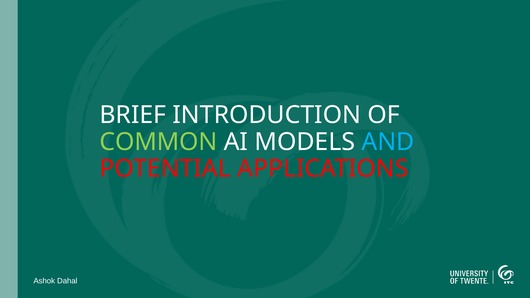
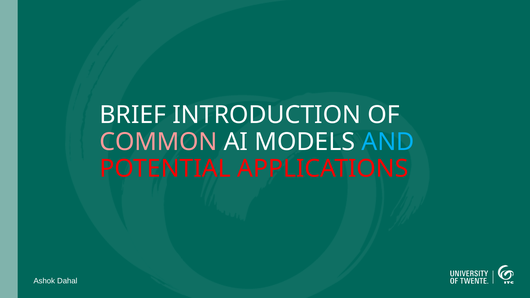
COMMON colour: light green -> pink (158, 142)
